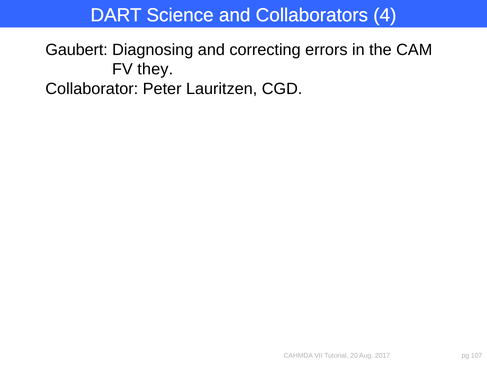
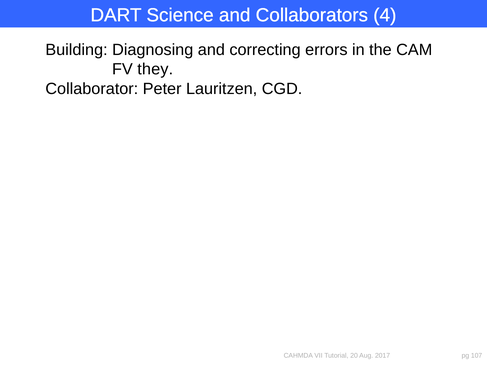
Gaubert: Gaubert -> Building (76, 50)
